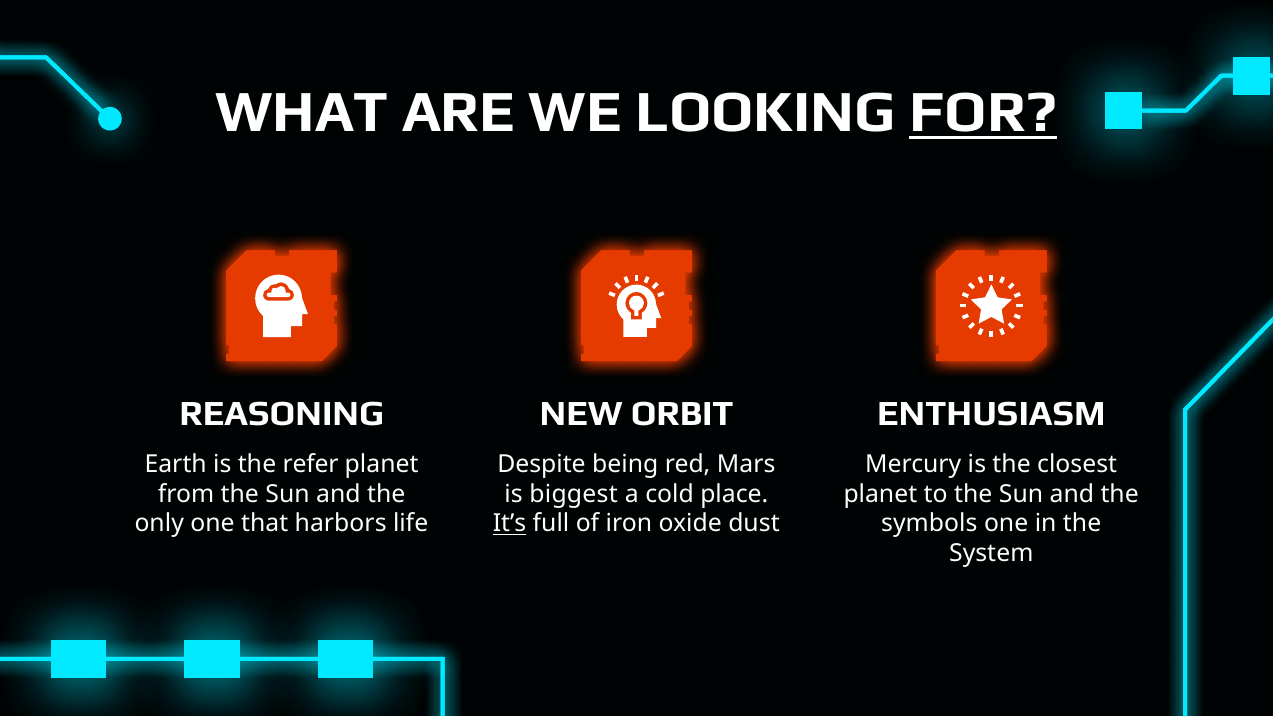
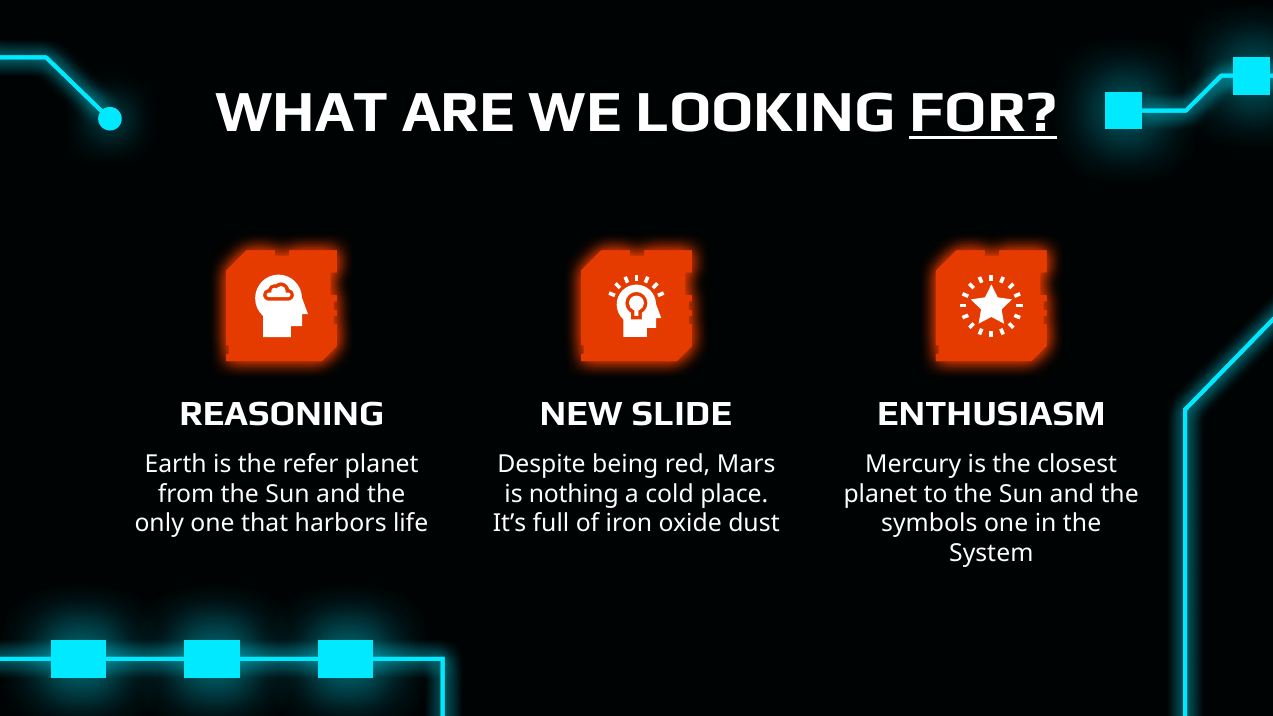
ORBIT: ORBIT -> SLIDE (682, 414)
biggest: biggest -> nothing (574, 494)
It’s underline: present -> none (510, 524)
